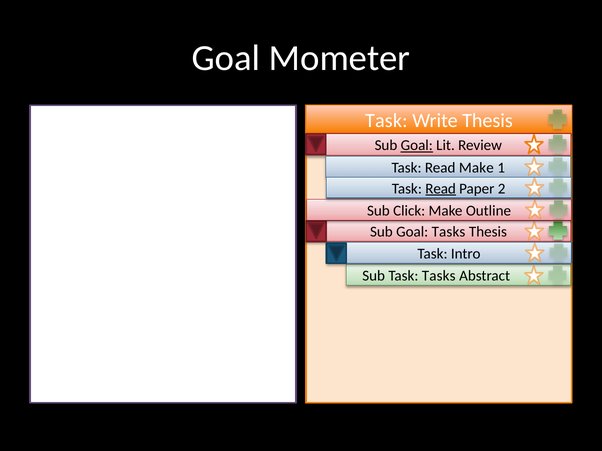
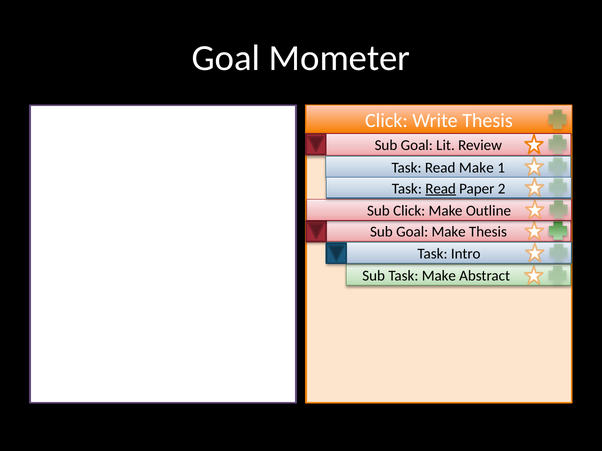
Task: Task -> Click (386, 121)
Goal underline: present -> none (417, 146)
Goal Tasks: Tasks -> Make (449, 232)
Task Tasks: Tasks -> Make (439, 276)
